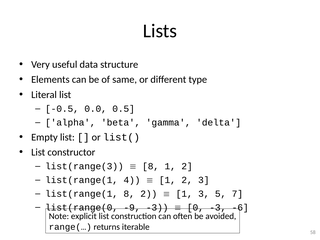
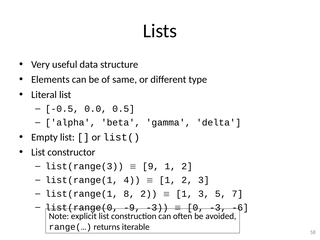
8: 8 -> 9 (151, 166)
